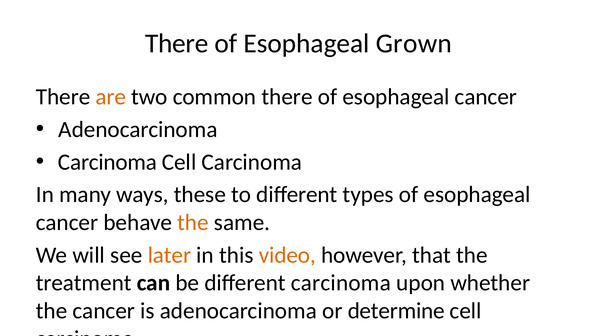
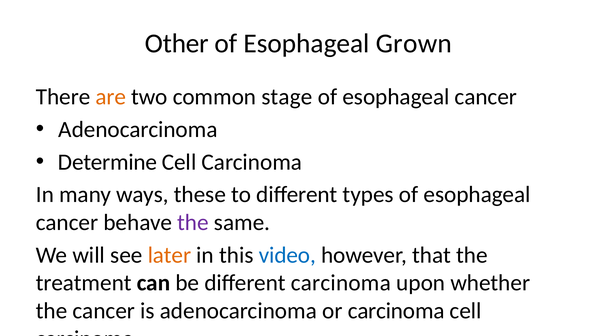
There: There -> Other (177, 43)
common there: there -> stage (287, 97)
Carcinoma: Carcinoma -> Determine (108, 162)
the colour: orange -> purple (193, 223)
video colour: orange -> blue (287, 255)
or determine: determine -> carcinoma (396, 311)
